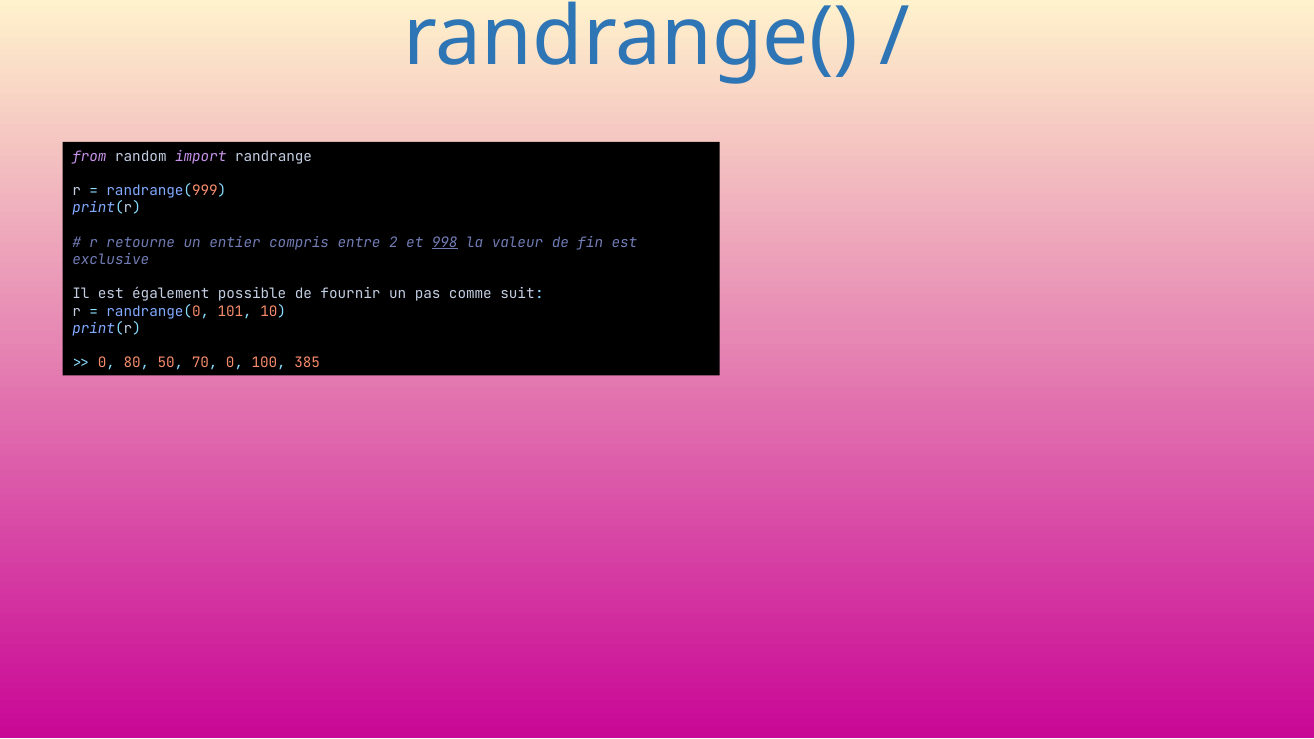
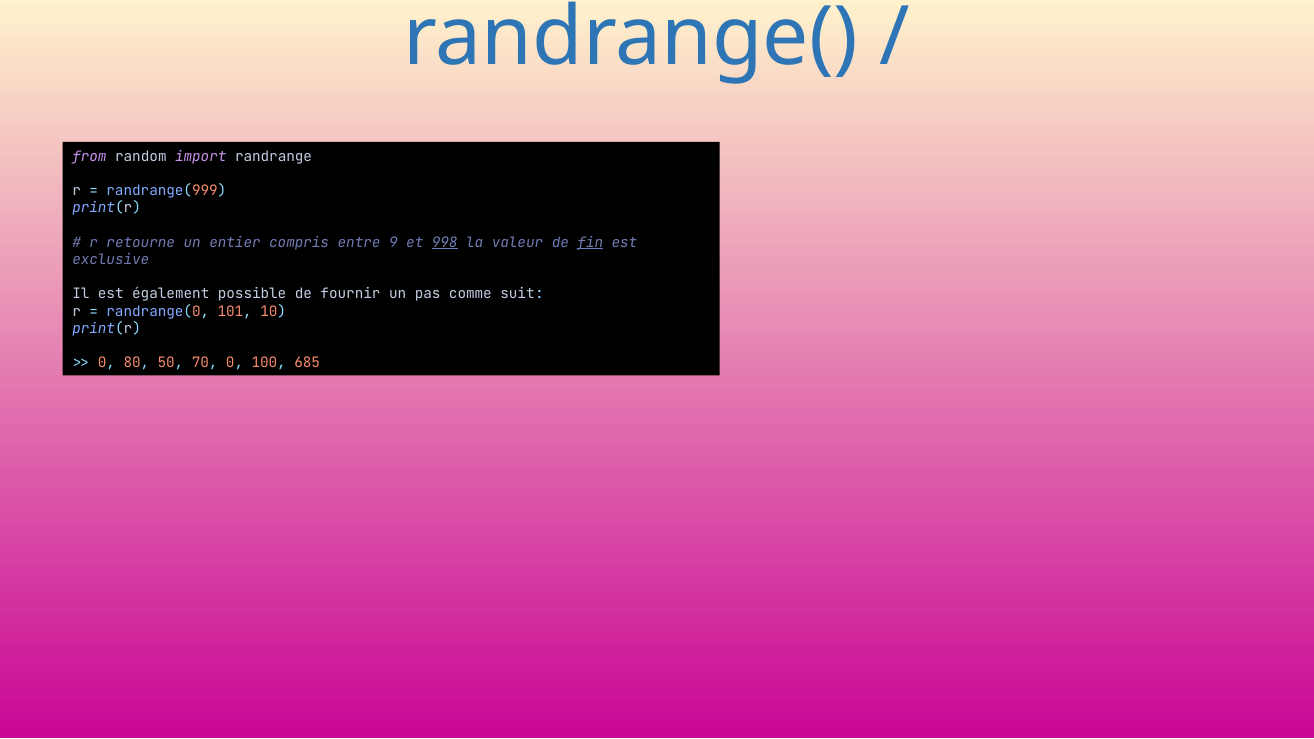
2: 2 -> 9 (393, 243)
fin underline: none -> present (590, 243)
385: 385 -> 685 (307, 363)
